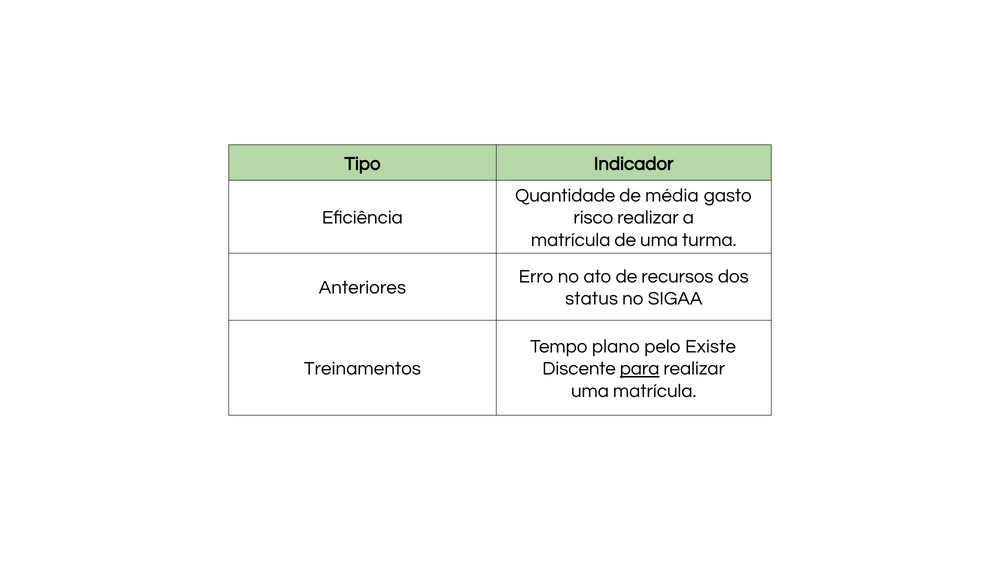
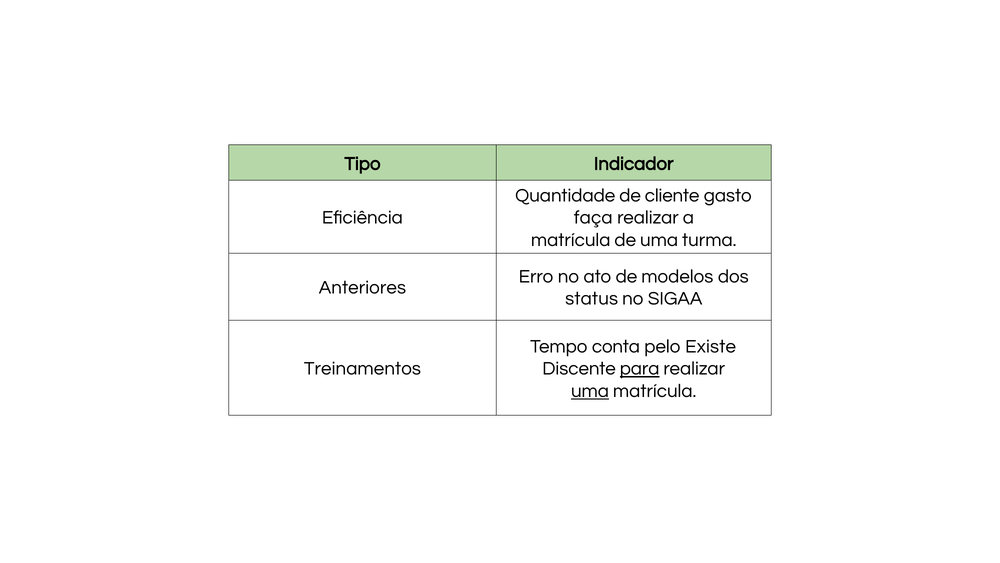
média: média -> cliente (672, 195)
risco: risco -> faça (593, 218)
recursos: recursos -> modelos (677, 276)
plano: plano -> conta (616, 346)
uma underline: none -> present (590, 391)
